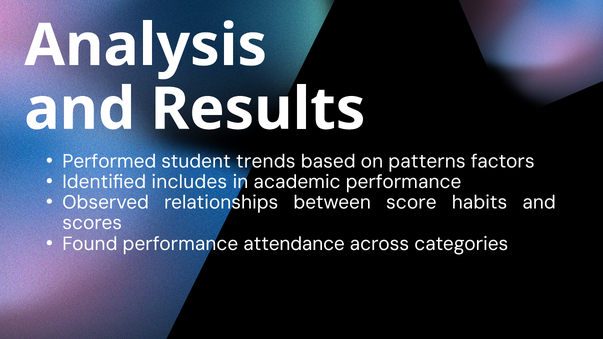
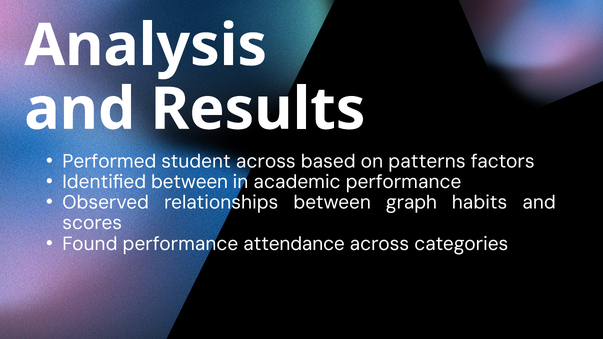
student trends: trends -> across (266, 161)
Identified includes: includes -> between (190, 182)
score: score -> graph (411, 203)
